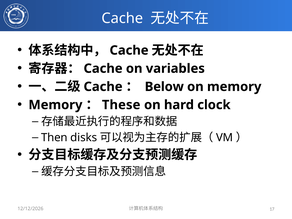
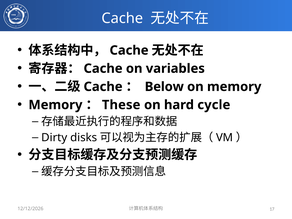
clock: clock -> cycle (214, 105)
Then: Then -> Dirty (54, 138)
